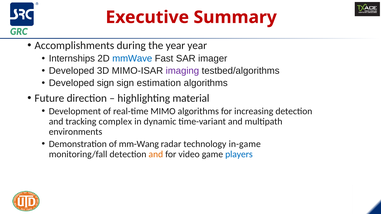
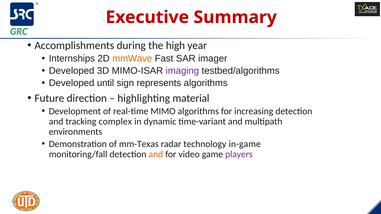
the year: year -> high (175, 45)
mmWave colour: blue -> orange (132, 59)
Developed sign: sign -> until (105, 83)
estimation: estimation -> represents (159, 83)
mm-Wang: mm-Wang -> mm-Texas (139, 144)
players colour: blue -> purple (239, 154)
